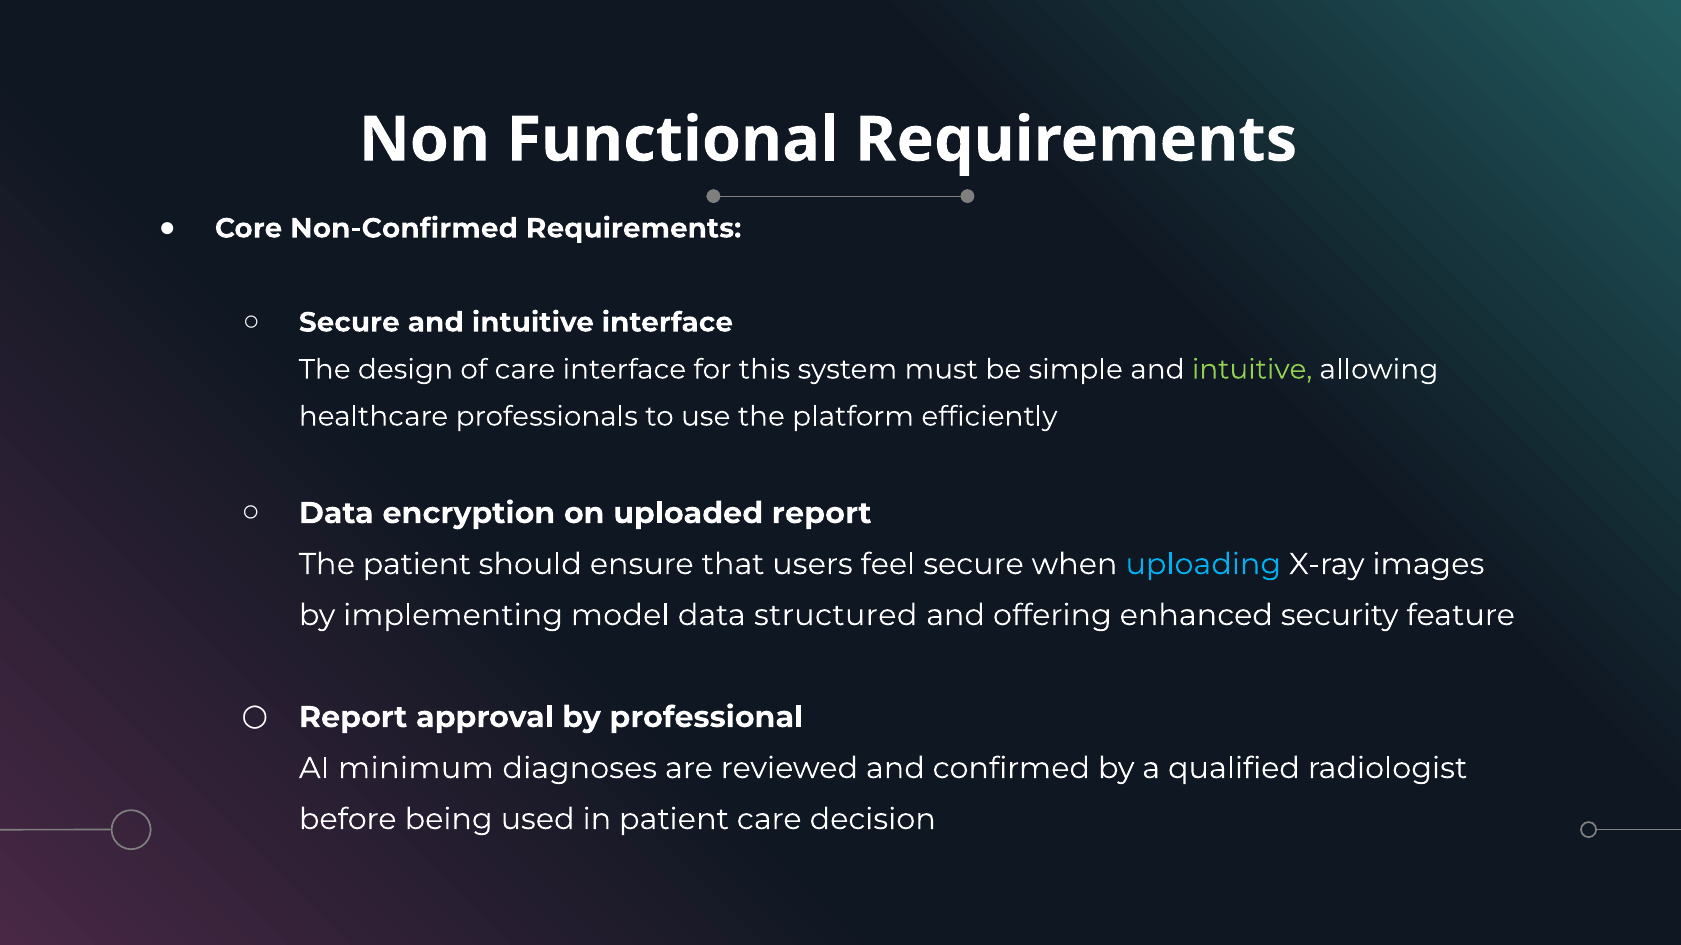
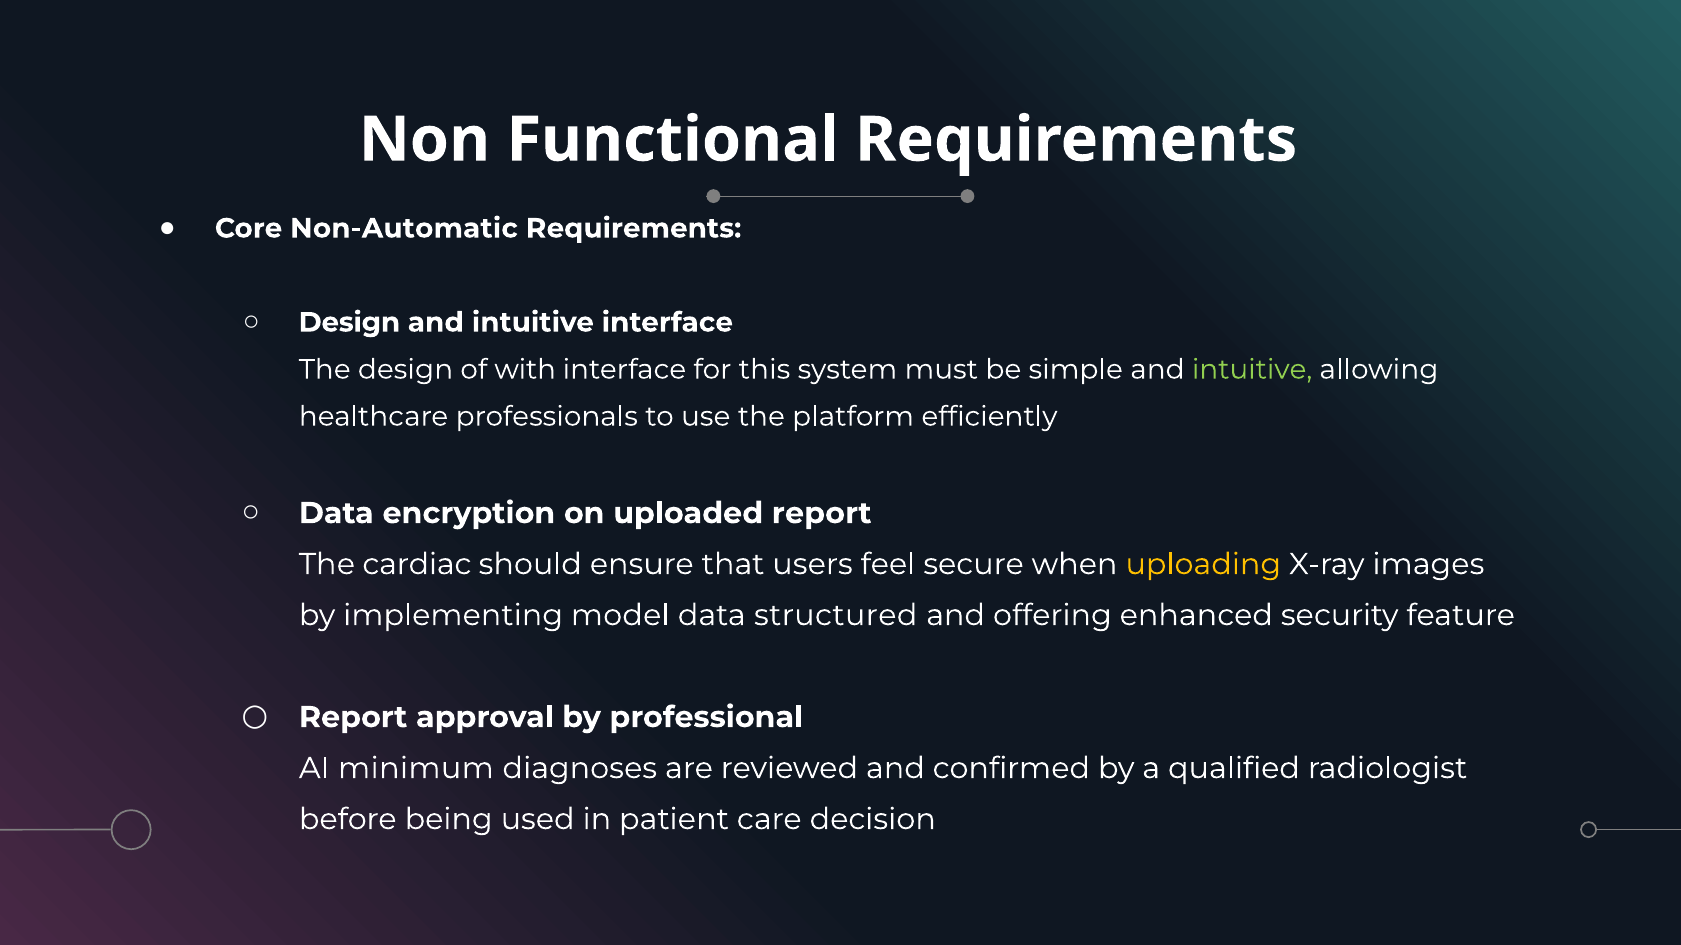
Non-Confirmed: Non-Confirmed -> Non-Automatic (404, 228)
Secure: Secure -> Design (349, 323)
of care: care -> with (525, 370)
The patient: patient -> cardiac (417, 565)
uploading colour: light blue -> yellow (1203, 565)
